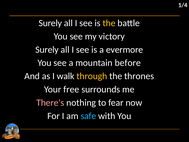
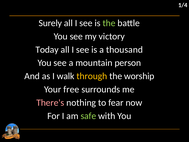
the colour: yellow -> light green (109, 23)
Surely: Surely -> Today (47, 50)
evermore: evermore -> thousand (124, 50)
before: before -> person (128, 63)
thrones: thrones -> worship (139, 76)
safe colour: light blue -> light green (88, 116)
